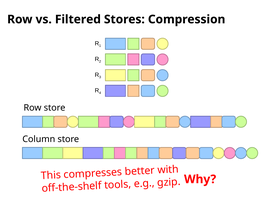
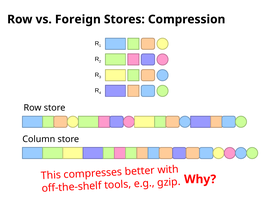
Filtered: Filtered -> Foreign (78, 19)
